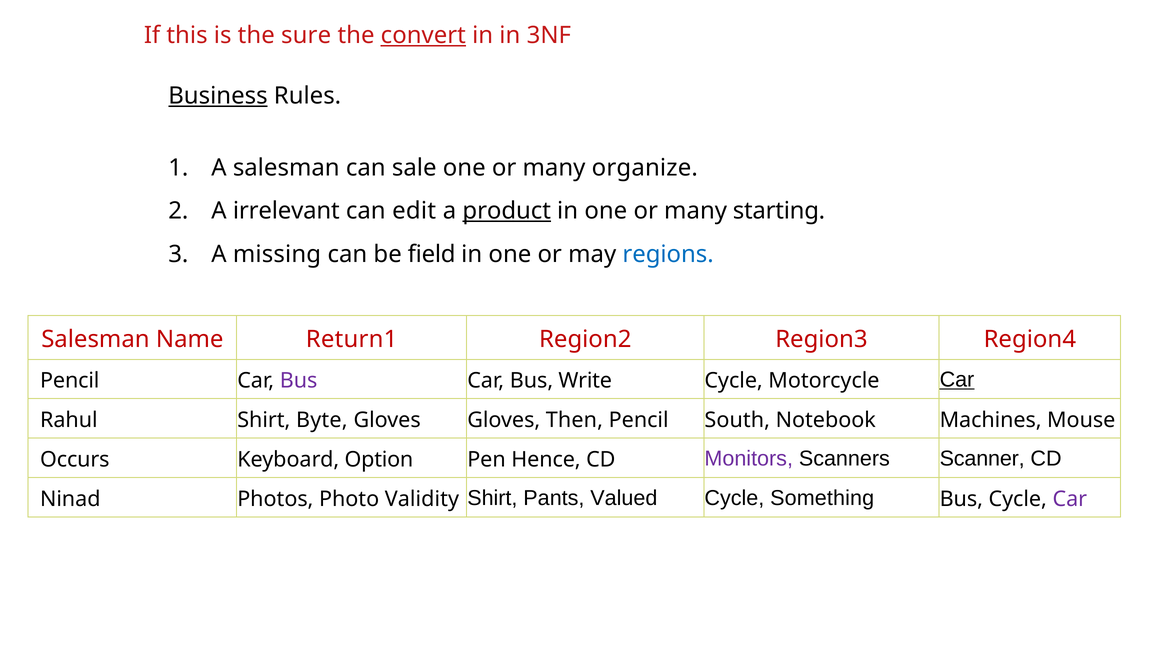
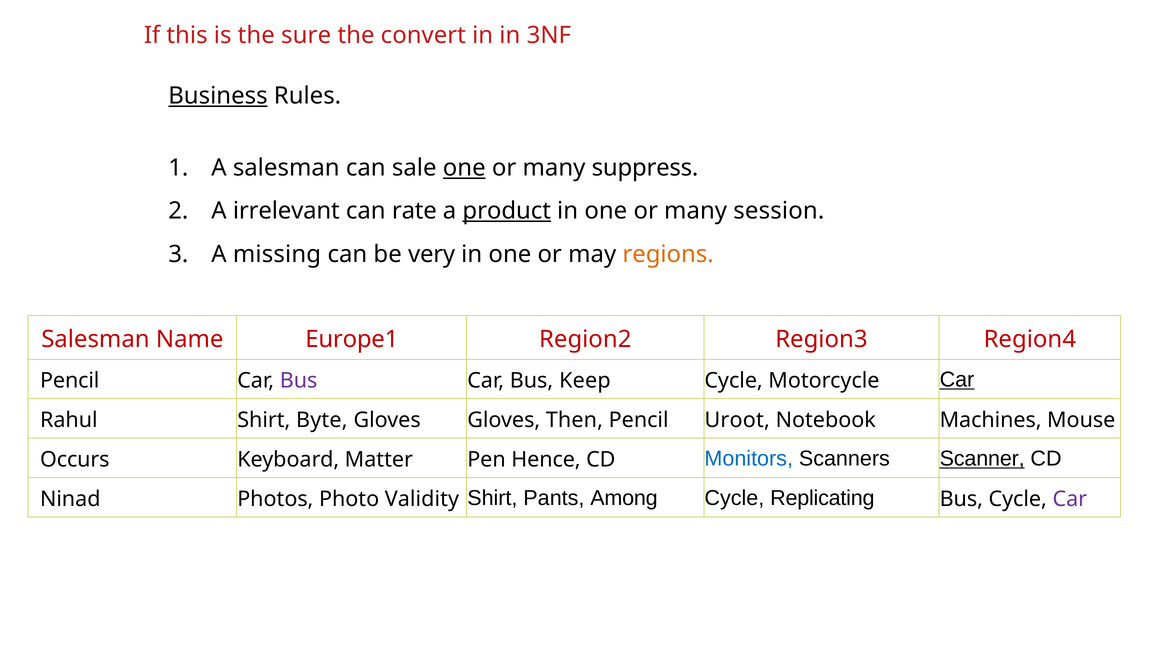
convert underline: present -> none (423, 35)
one underline: none -> present (464, 168)
organize: organize -> suppress (645, 168)
edit: edit -> rate (414, 211)
starting: starting -> session (779, 211)
field: field -> very (432, 254)
regions colour: blue -> orange (668, 254)
Return1: Return1 -> Europe1 (352, 339)
Write: Write -> Keep (585, 380)
South: South -> Uroot (737, 420)
Option: Option -> Matter (379, 459)
Monitors colour: purple -> blue (749, 458)
Scanner underline: none -> present (982, 458)
Valued: Valued -> Among (624, 498)
Something: Something -> Replicating (822, 498)
